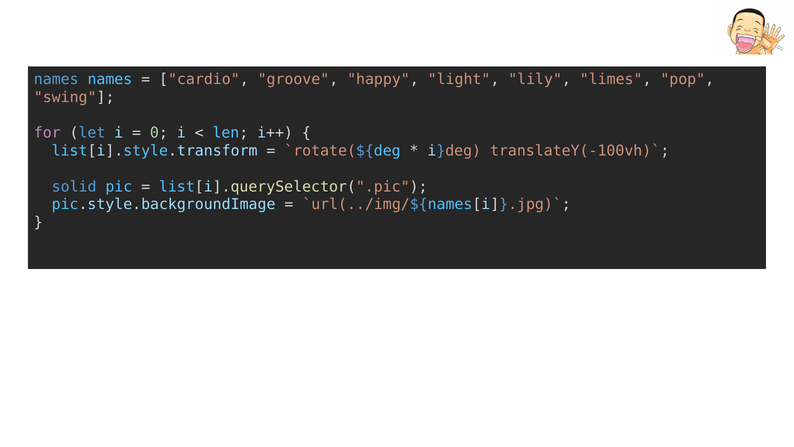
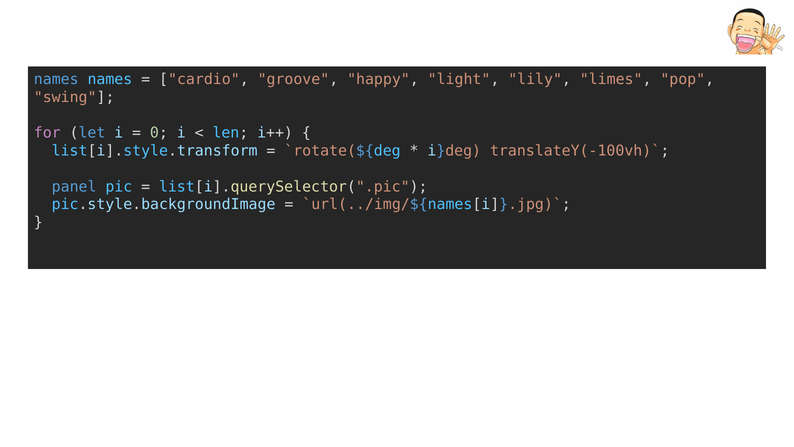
solid: solid -> panel (74, 187)
